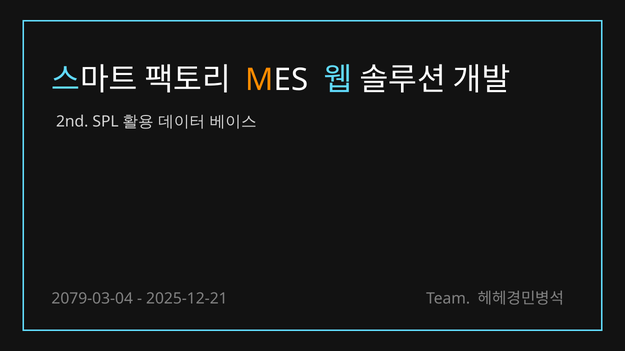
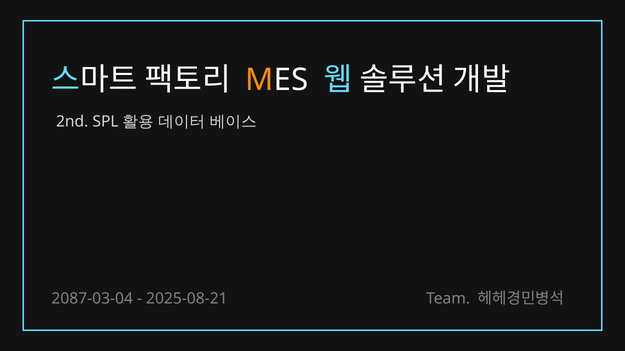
2079-03-04: 2079-03-04 -> 2087-03-04 (92, 299)
2025-12-21: 2025-12-21 -> 2025-08-21 (187, 299)
